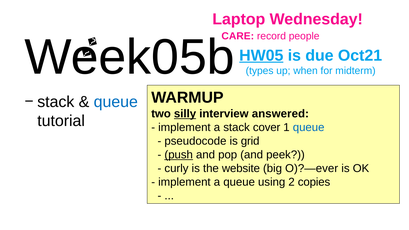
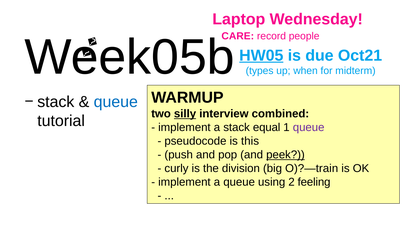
answered: answered -> combined (280, 114)
cover: cover -> equal (267, 127)
queue colour: blue -> purple (309, 127)
grid: grid -> this (250, 141)
push underline: present -> none (179, 155)
peek underline: none -> present (285, 155)
website: website -> division (241, 168)
O)?—ever: O)?—ever -> O)?—train (312, 168)
copies: copies -> feeling (314, 182)
